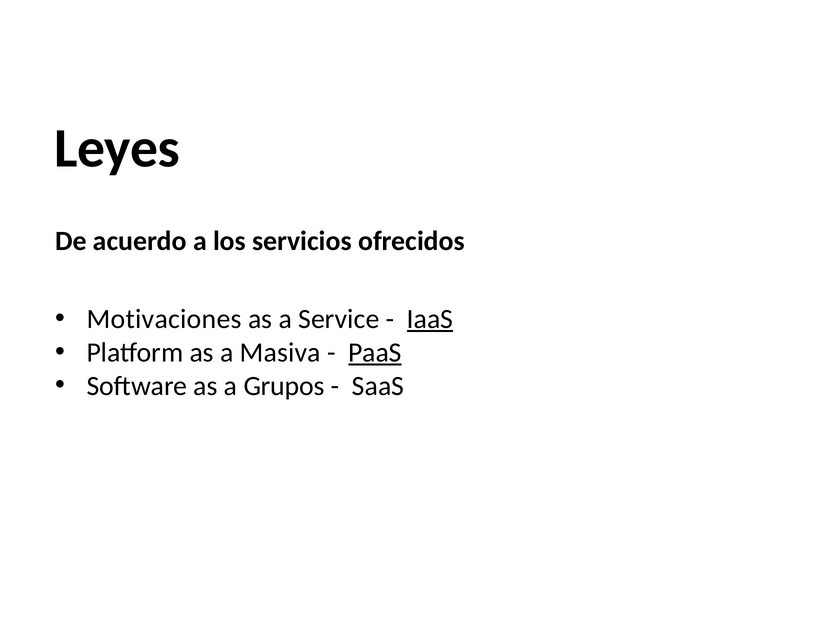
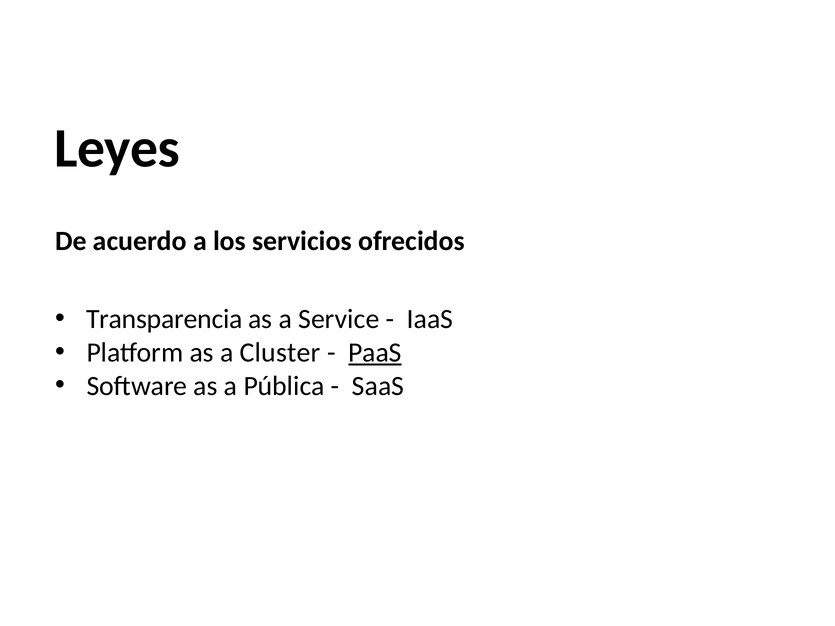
Motivaciones: Motivaciones -> Transparencia (164, 319)
IaaS underline: present -> none (430, 319)
Masiva: Masiva -> Cluster (280, 353)
Grupos: Grupos -> Pública (284, 386)
